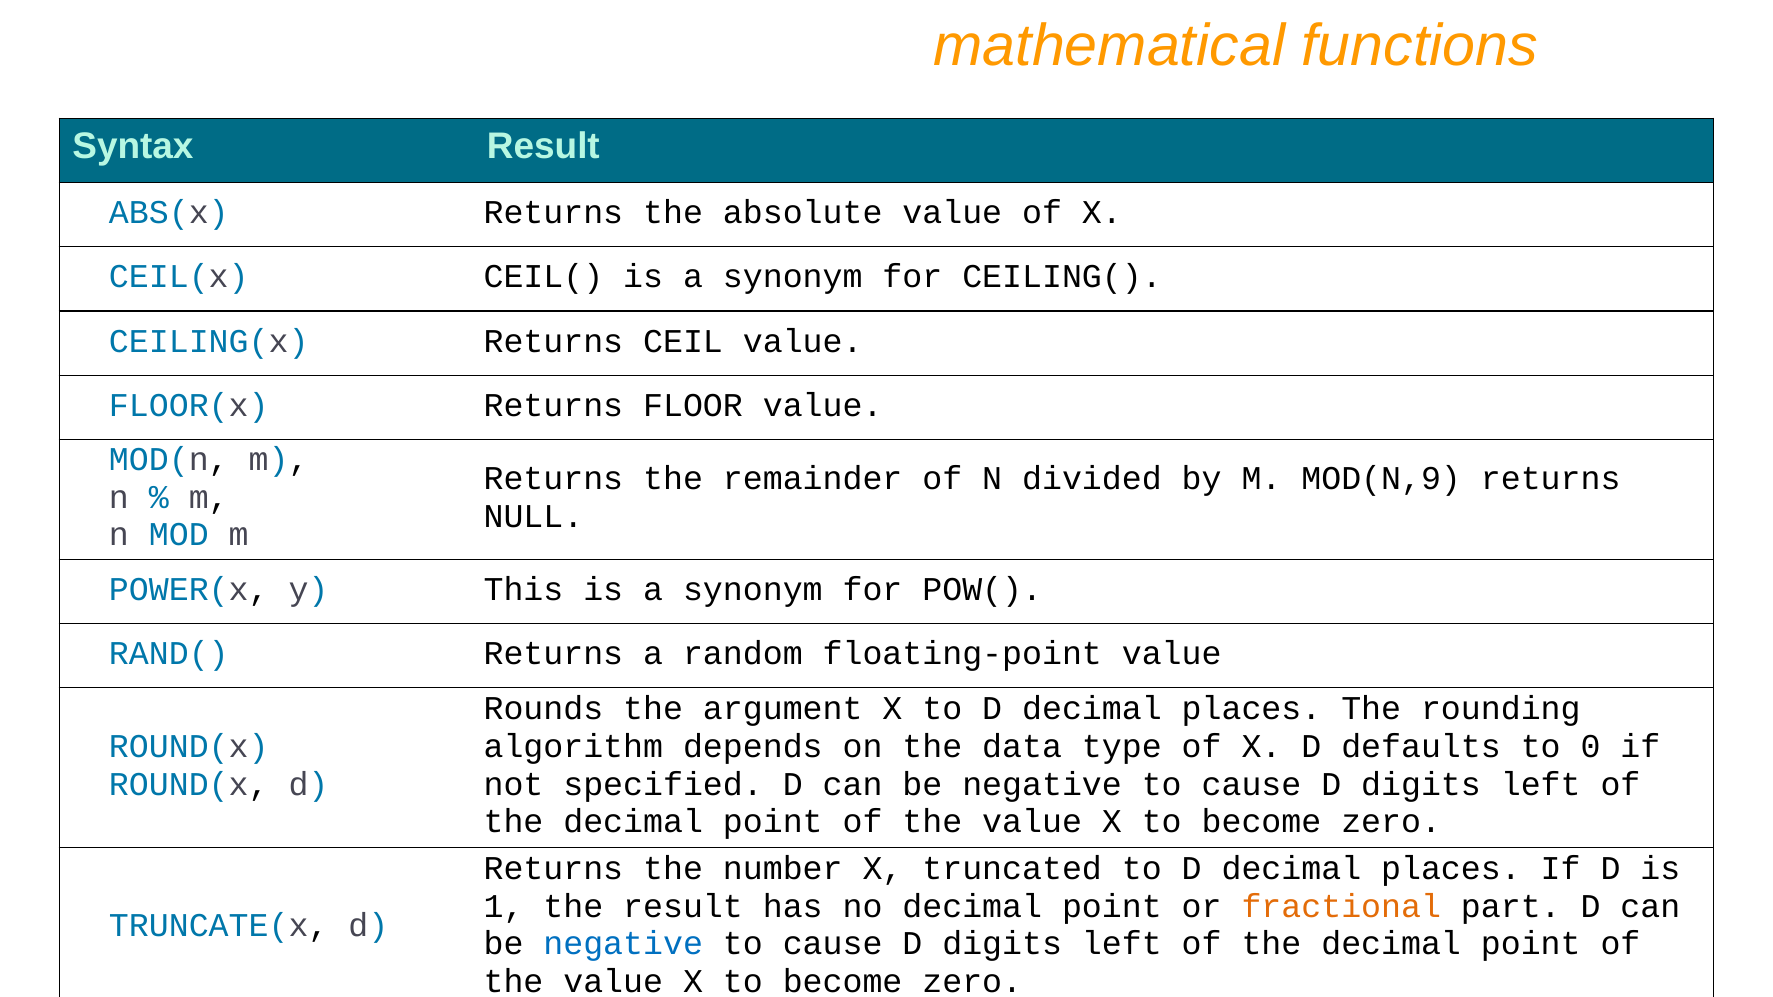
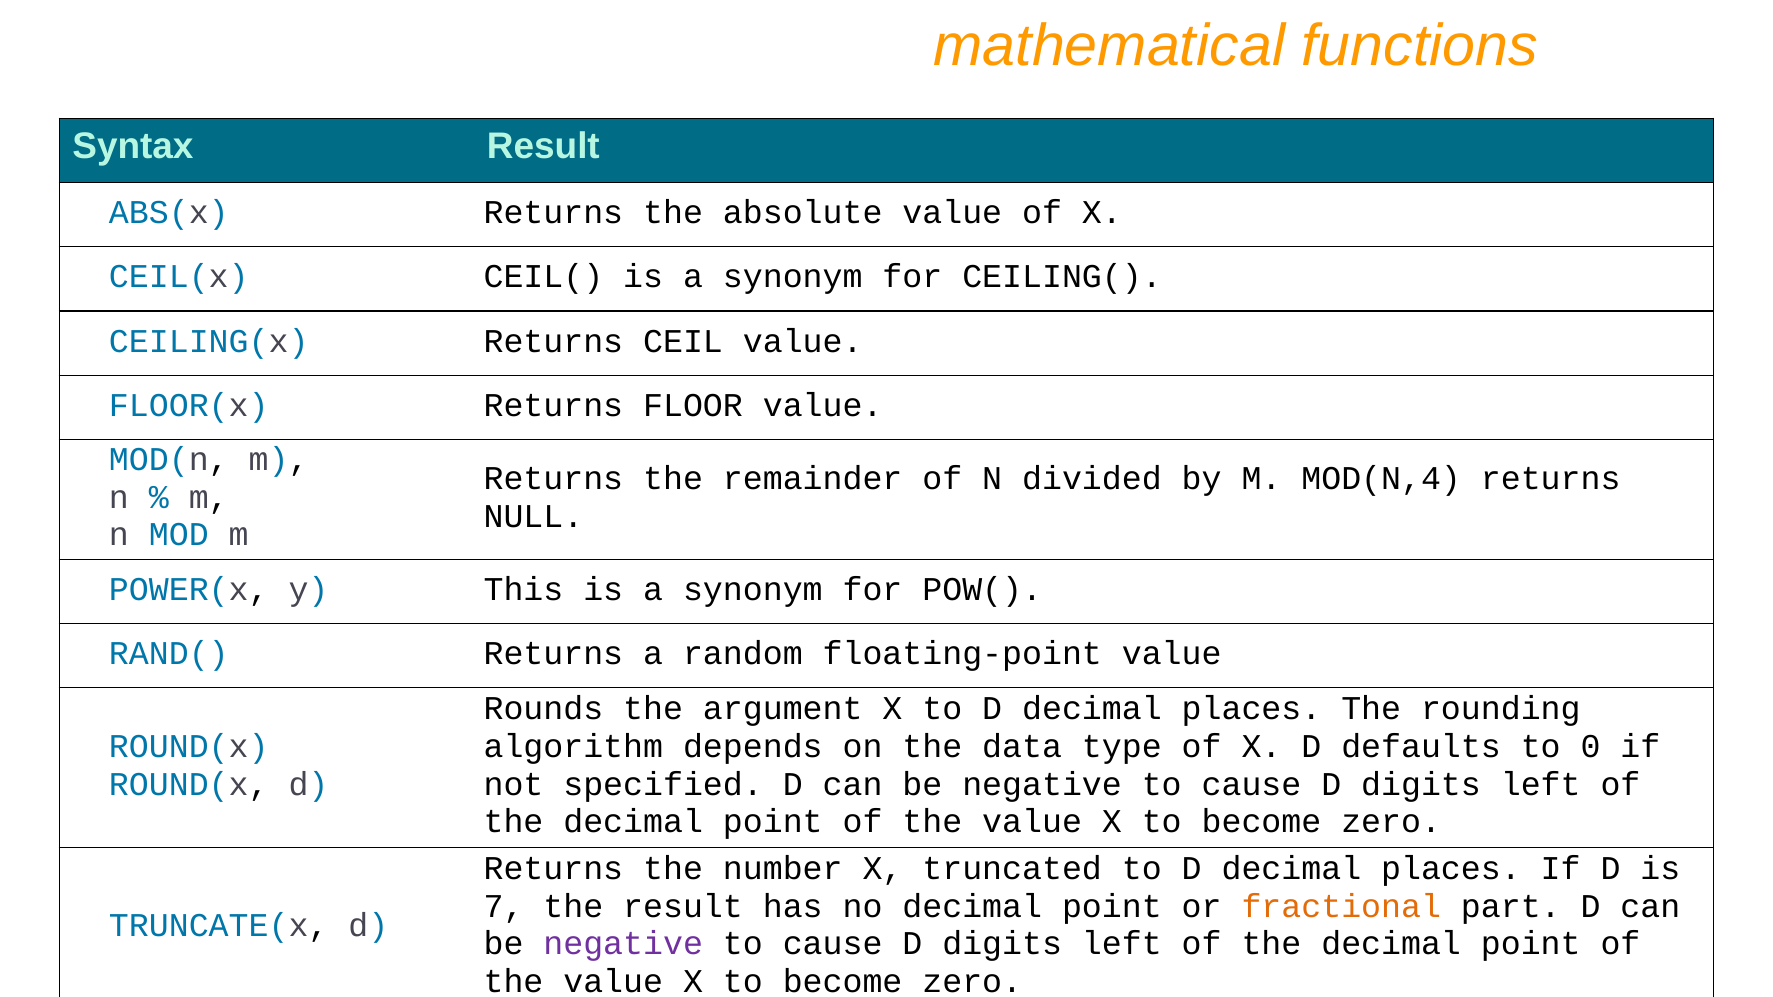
MOD(N,9: MOD(N,9 -> MOD(N,4 (1381, 479)
1: 1 -> 7 (504, 906)
negative colour: blue -> purple (623, 944)
